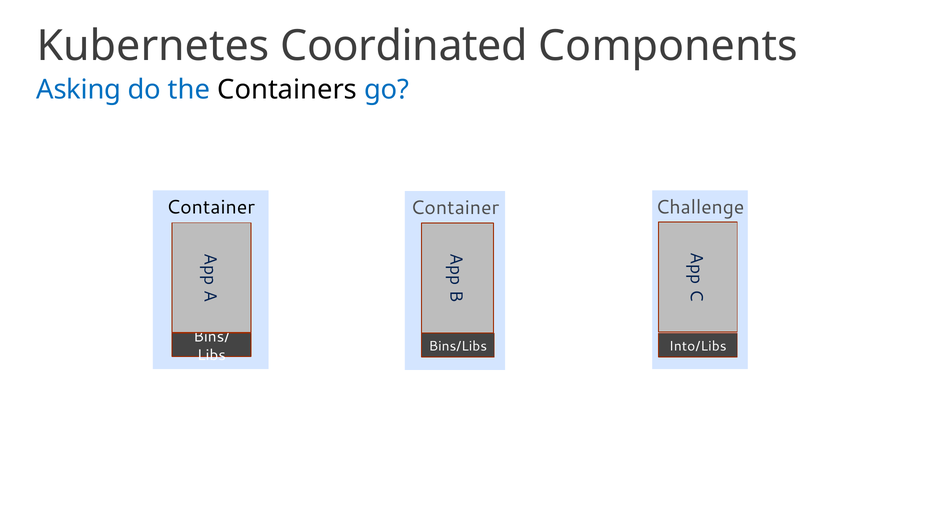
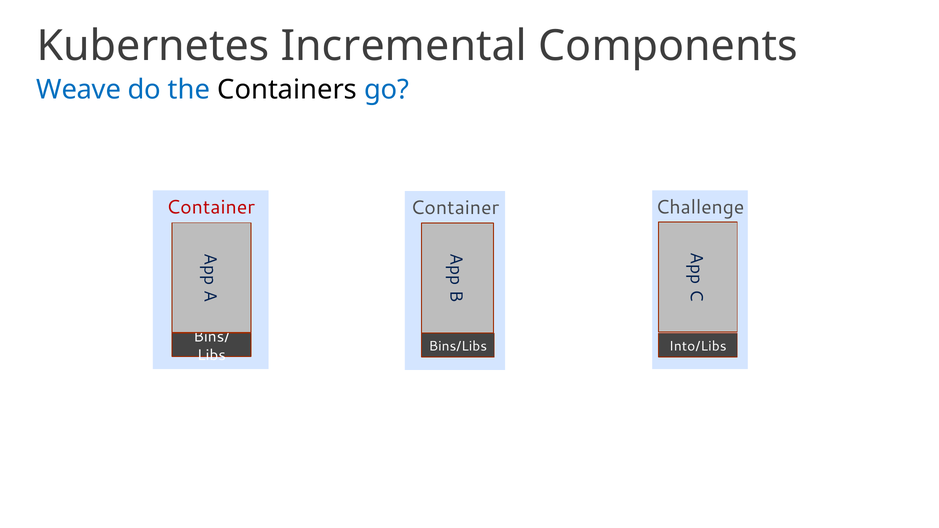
Coordinated: Coordinated -> Incremental (404, 46)
Asking: Asking -> Weave (79, 90)
Container colour: black -> red (211, 207)
